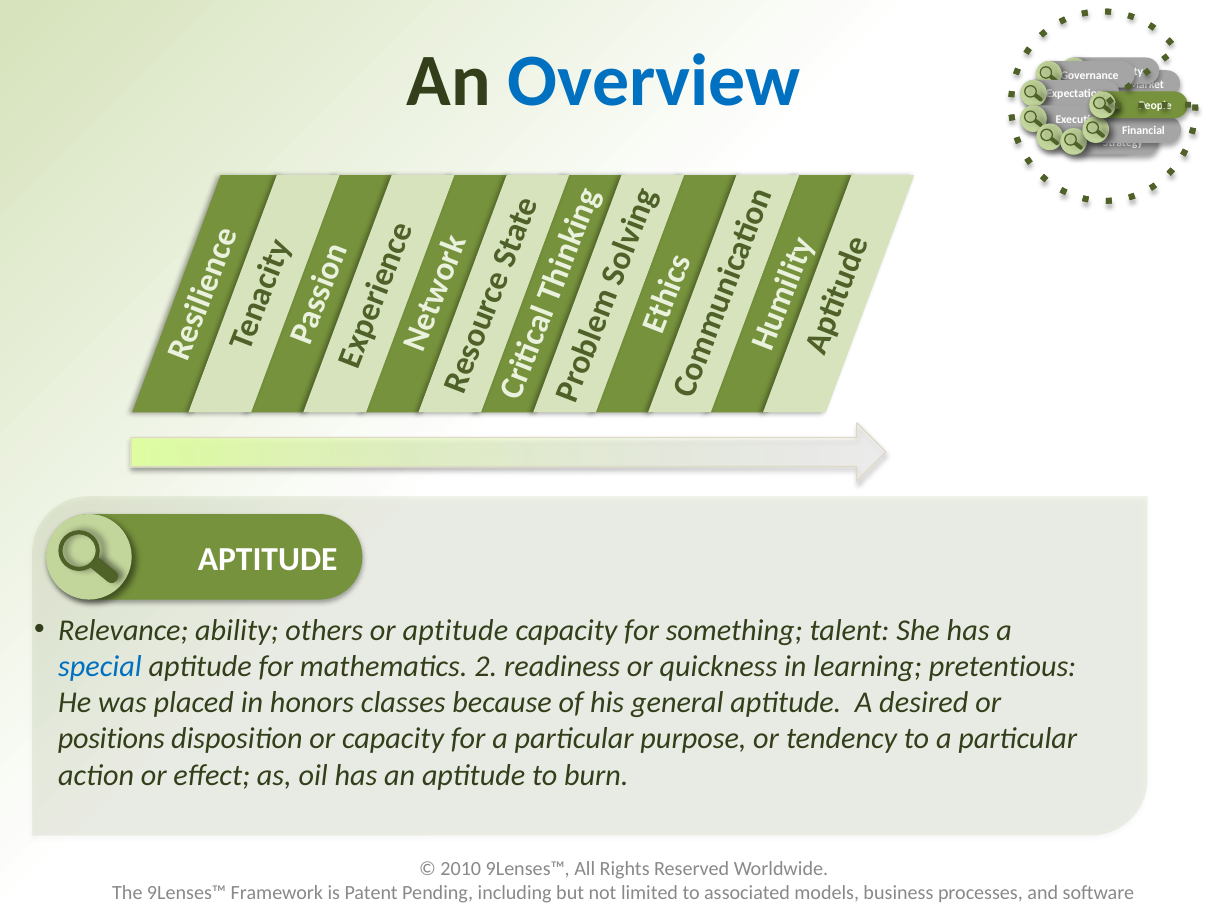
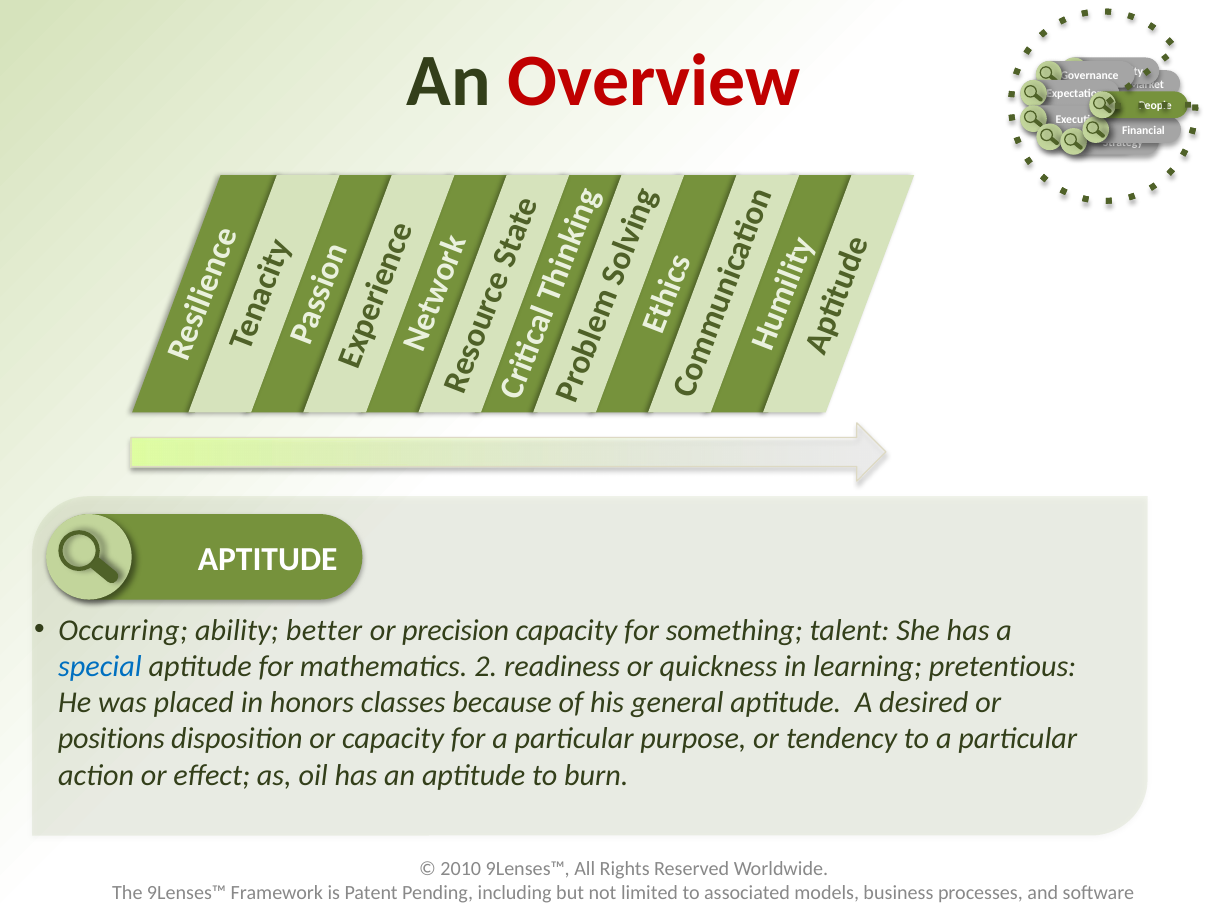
Overview colour: blue -> red (654, 81)
Relevance: Relevance -> Occurring (123, 630)
others: others -> better (324, 630)
or aptitude: aptitude -> precision (456, 630)
